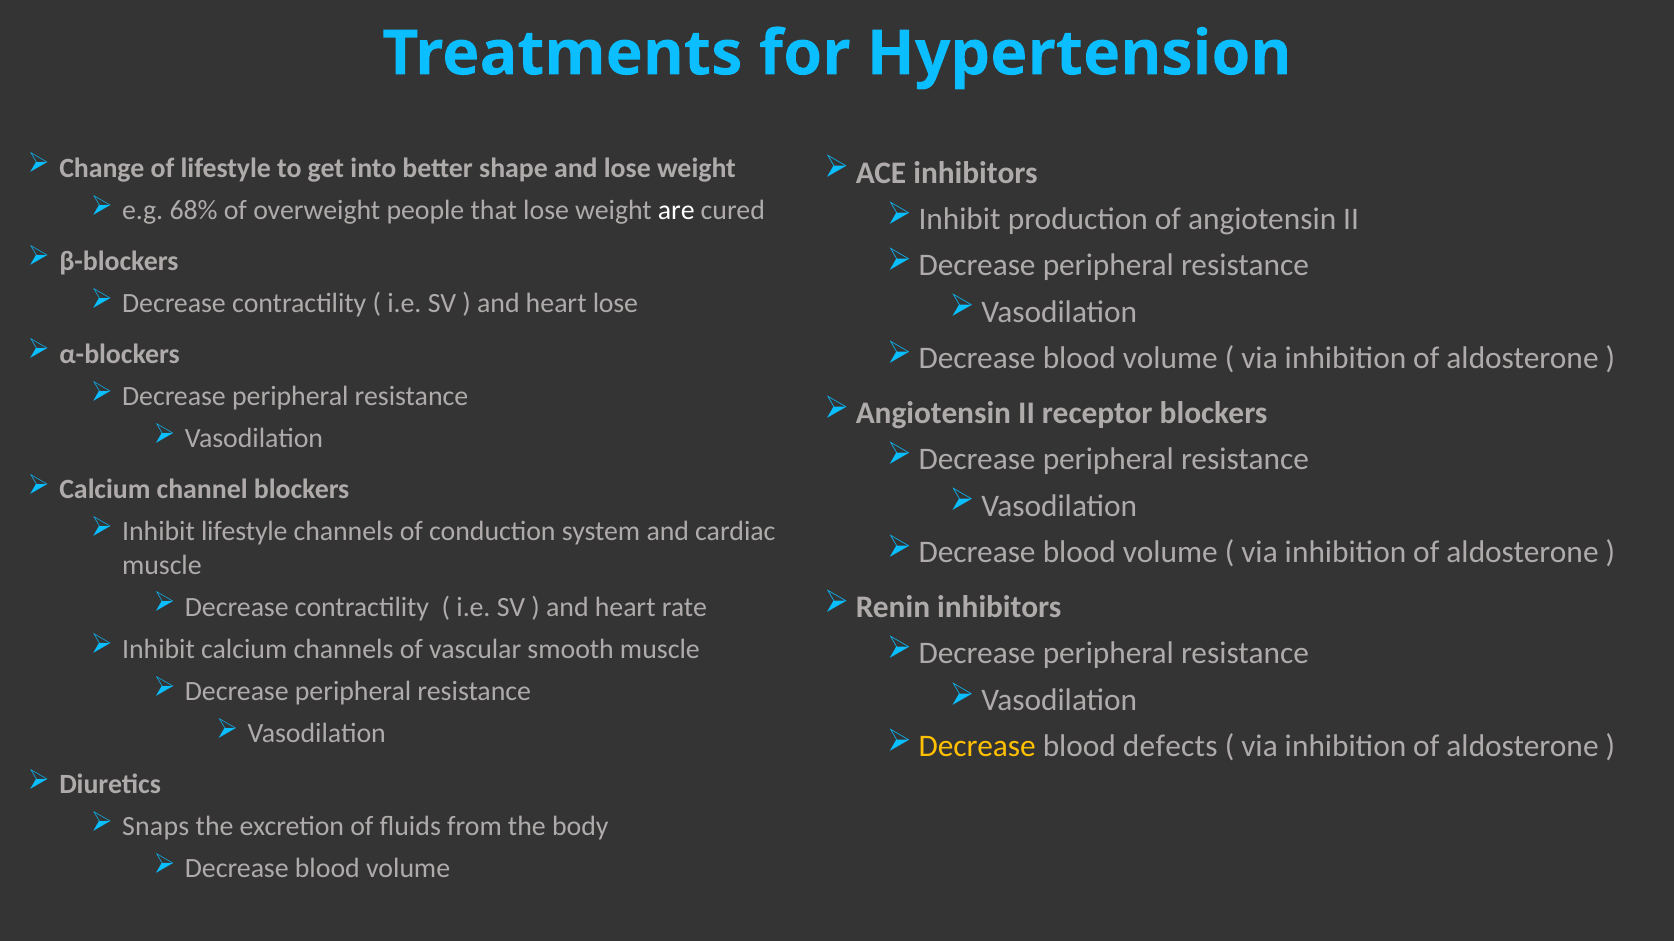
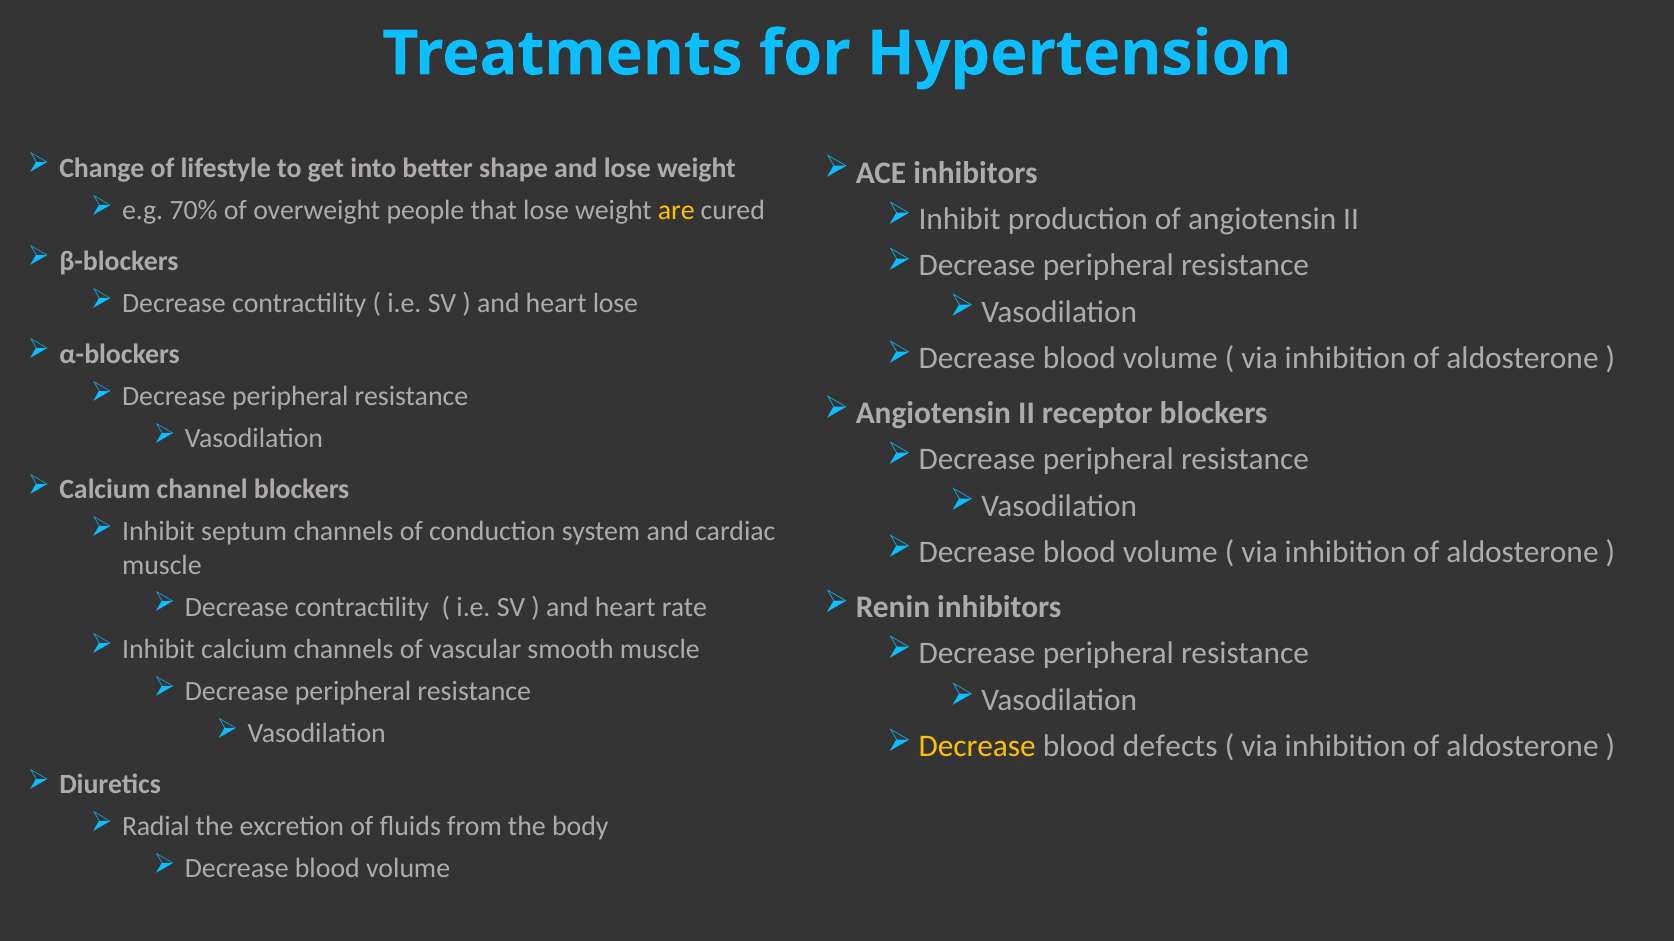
68%: 68% -> 70% (194, 211)
are colour: white -> yellow (676, 211)
Inhibit lifestyle: lifestyle -> septum (244, 532)
Snaps: Snaps -> Radial (156, 827)
